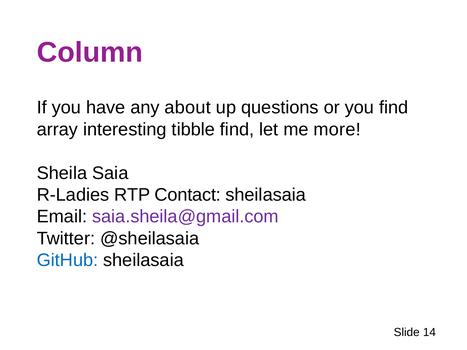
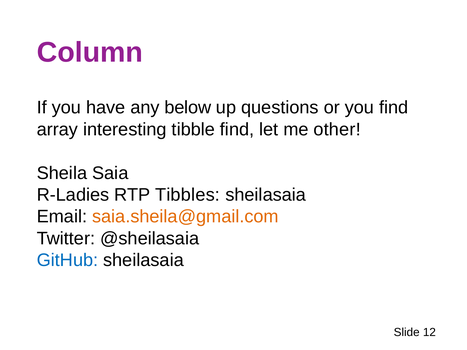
about: about -> below (188, 108)
more: more -> other (337, 130)
Contact: Contact -> Tibbles (188, 195)
saia.sheila@gmail.com colour: purple -> orange (185, 217)
14: 14 -> 12 (429, 332)
